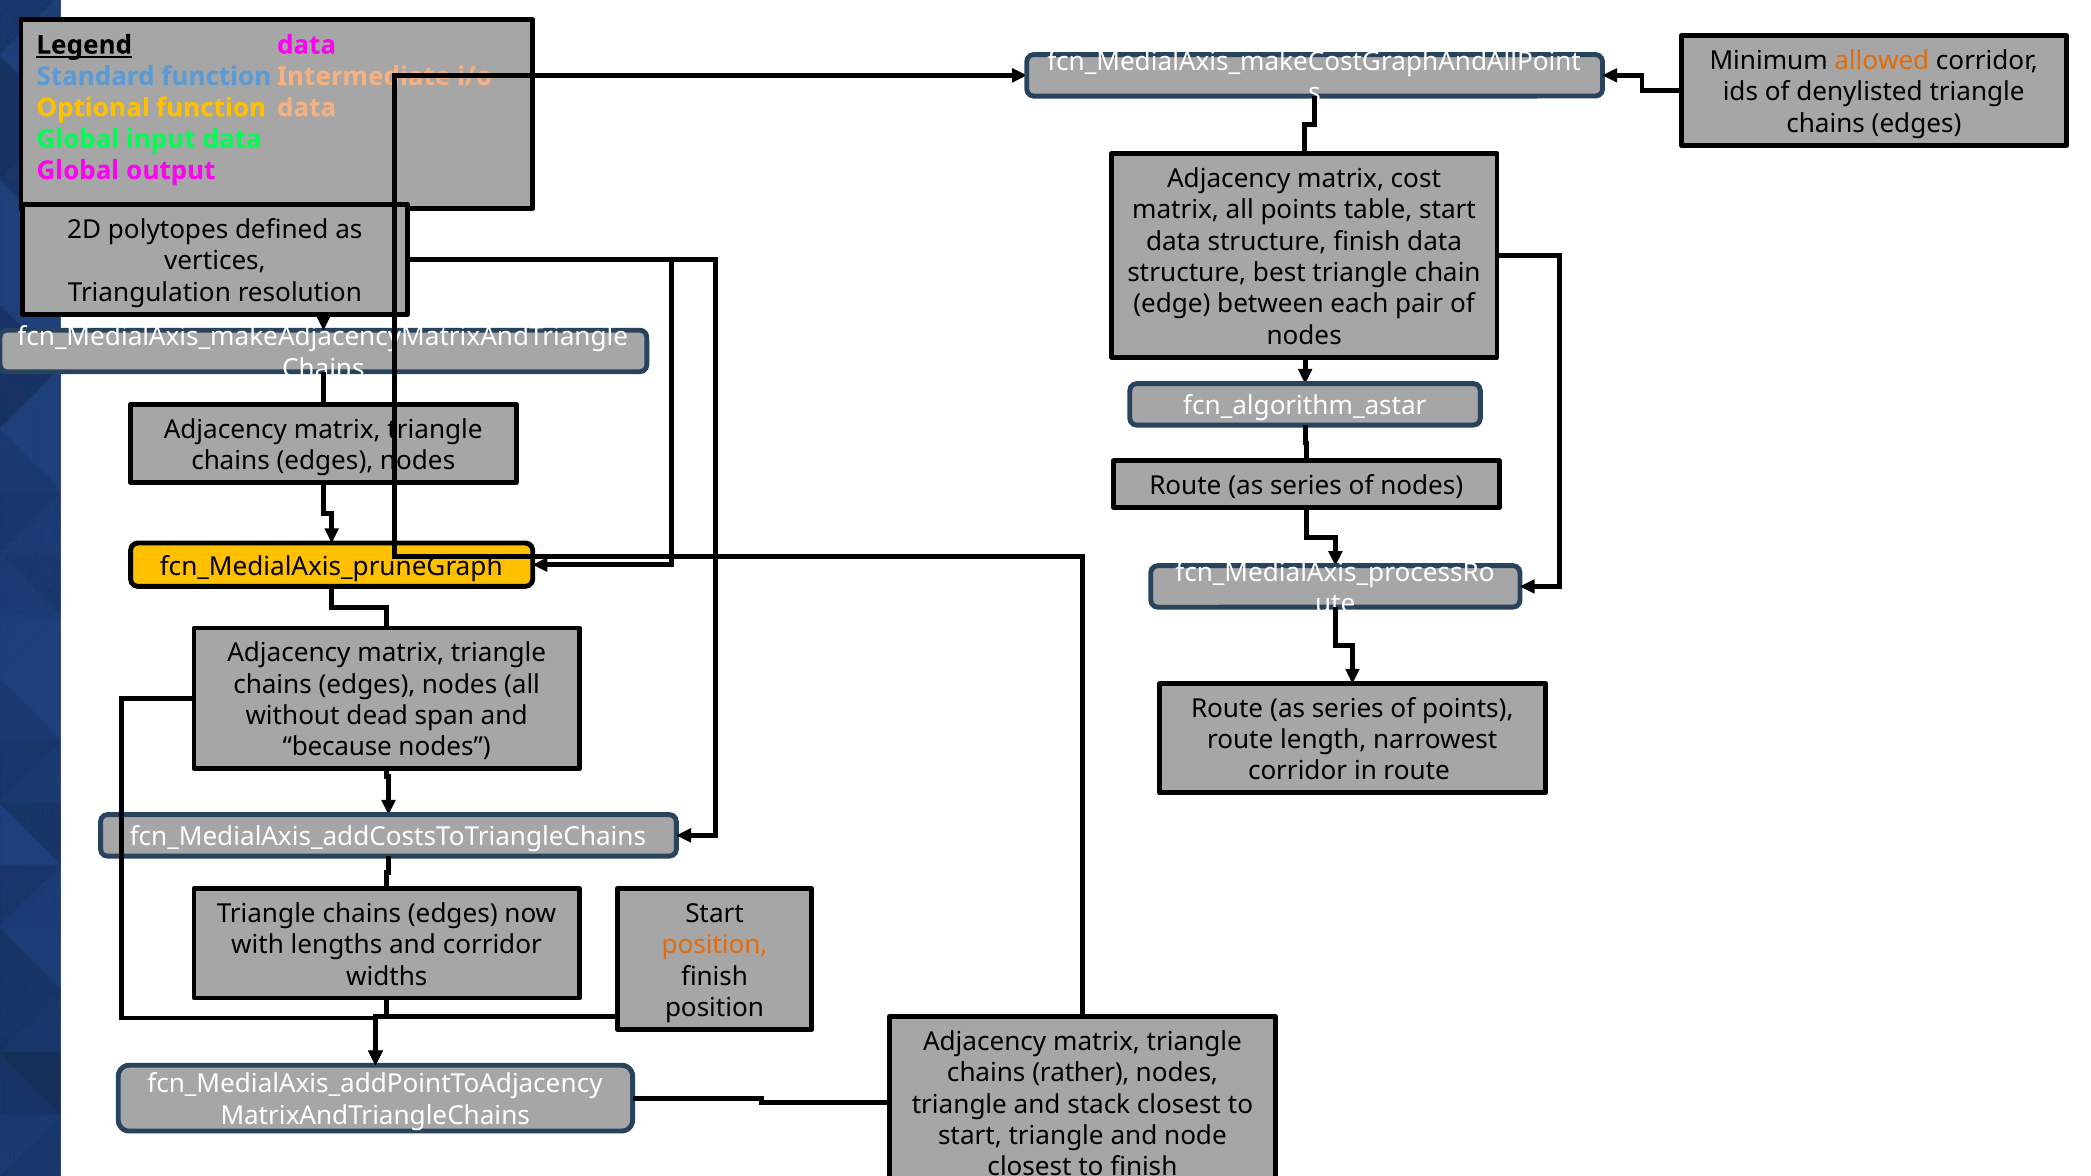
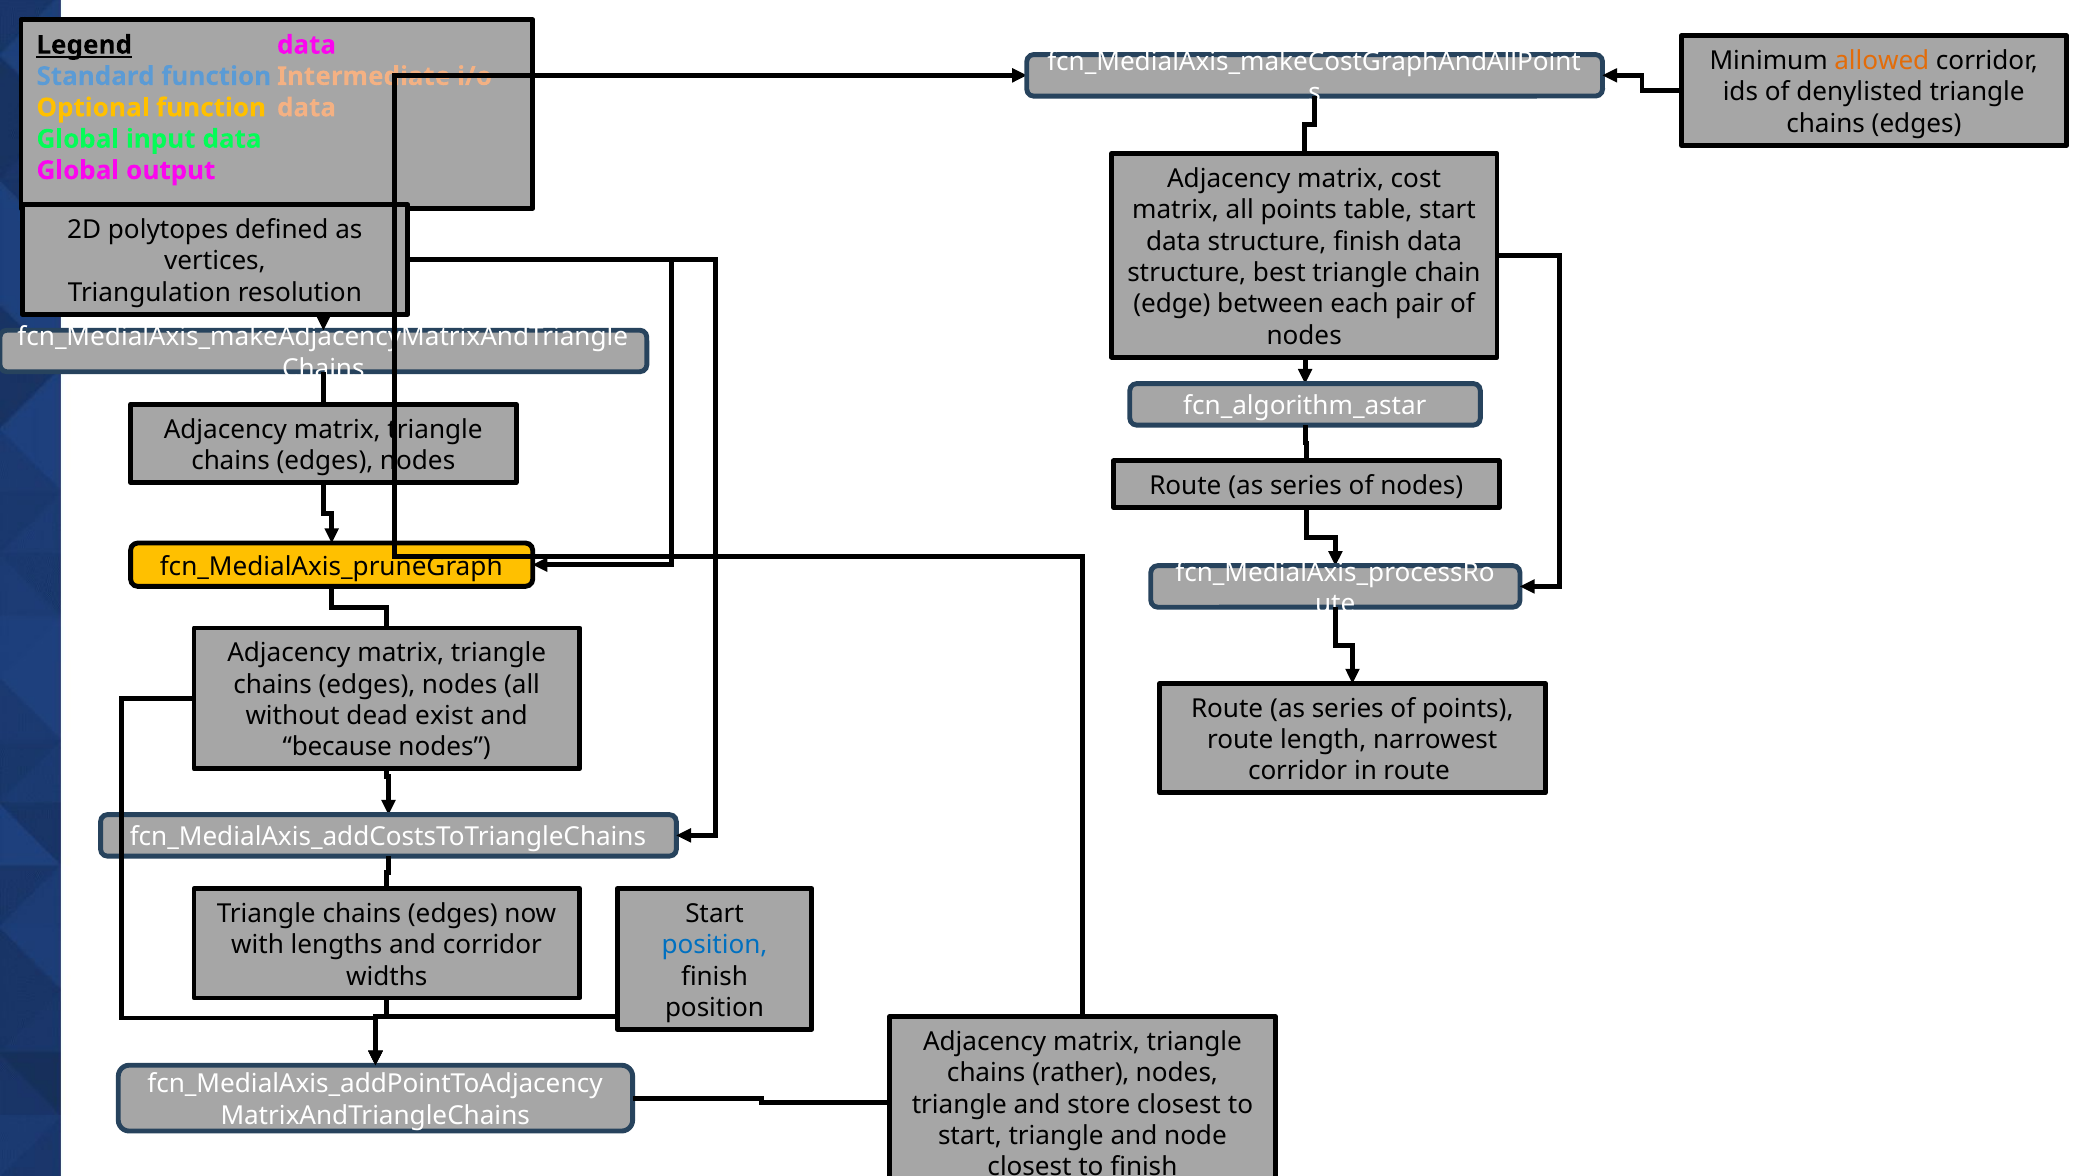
span: span -> exist (444, 716)
position colour: orange -> blue (714, 945)
stack: stack -> store (1099, 1105)
